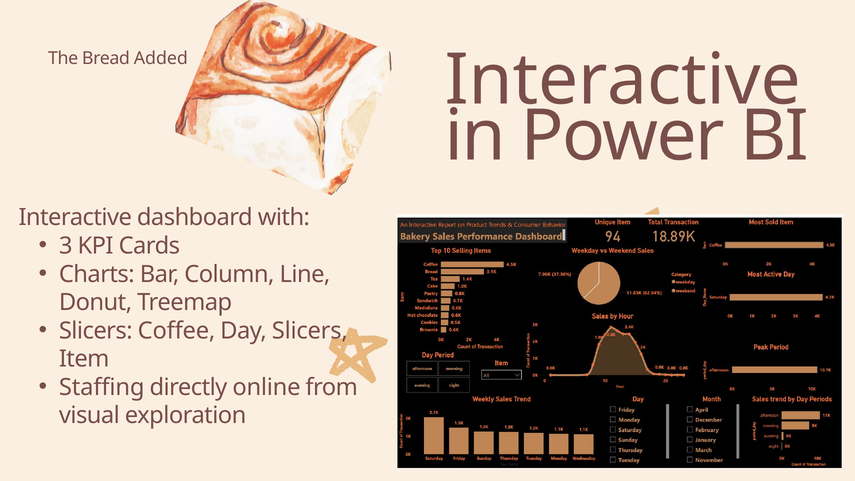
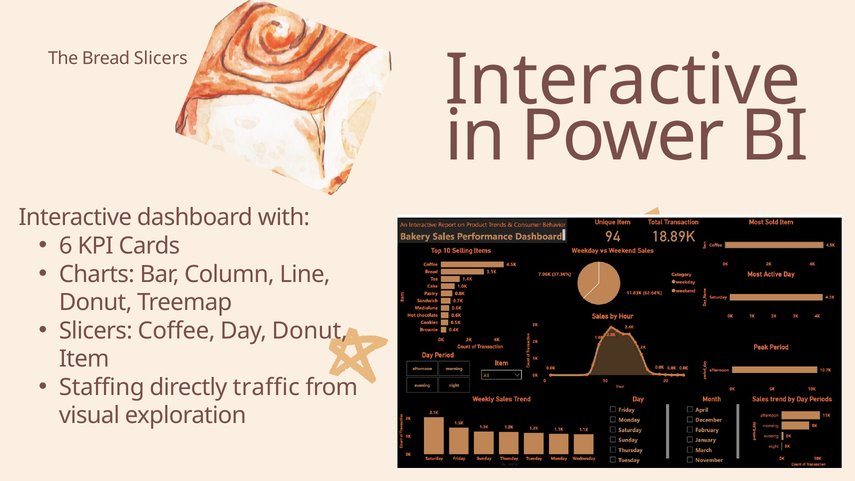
Bread Added: Added -> Slicers (161, 58)
3: 3 -> 6 (66, 246)
Day Slicers: Slicers -> Donut (310, 331)
online: online -> traffic (266, 387)
